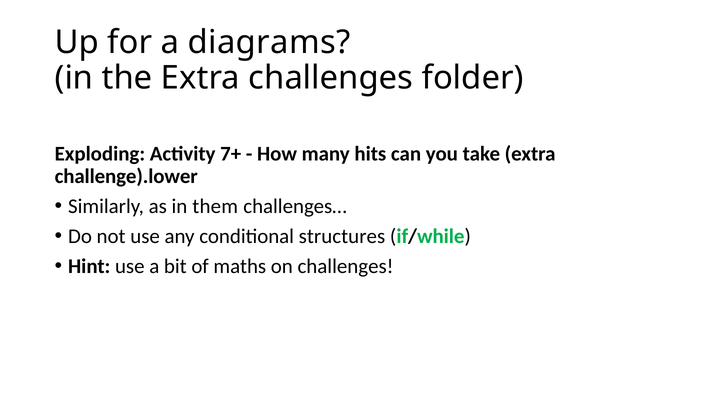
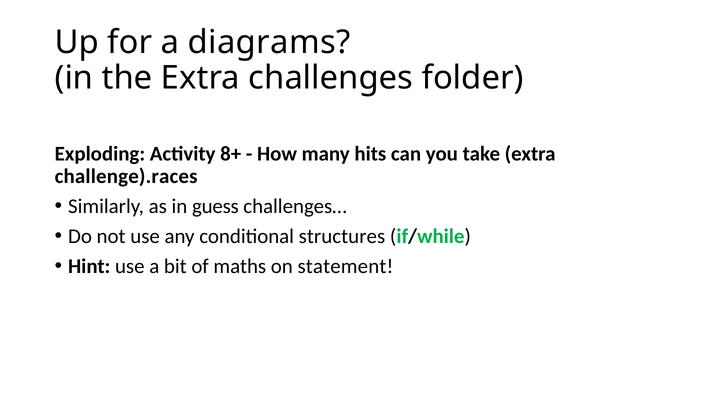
7+: 7+ -> 8+ (231, 154)
challenge).lower: challenge).lower -> challenge).races (126, 176)
them: them -> guess (215, 206)
on challenges: challenges -> statement (345, 267)
